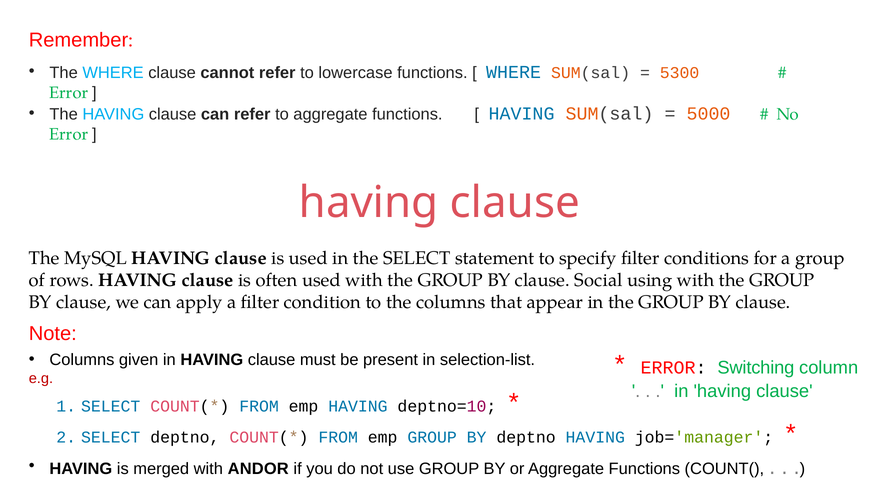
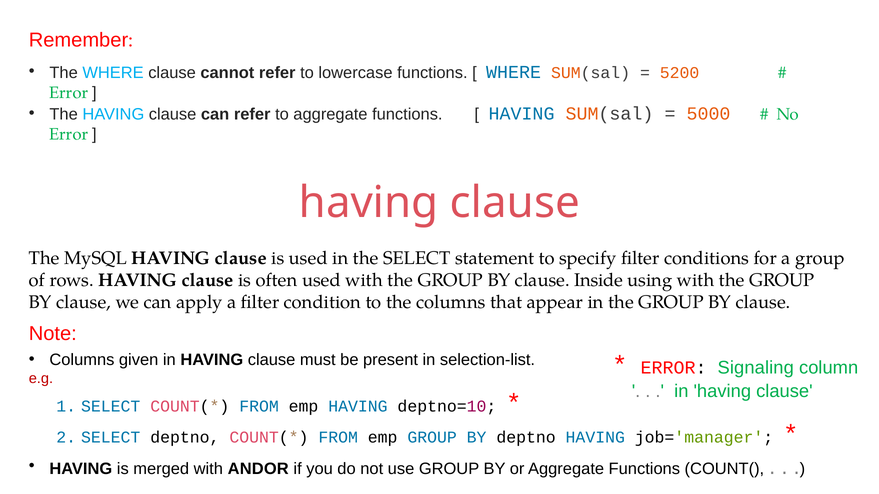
5300: 5300 -> 5200 (680, 73)
Social: Social -> Inside (599, 280)
Switching: Switching -> Signaling (756, 368)
